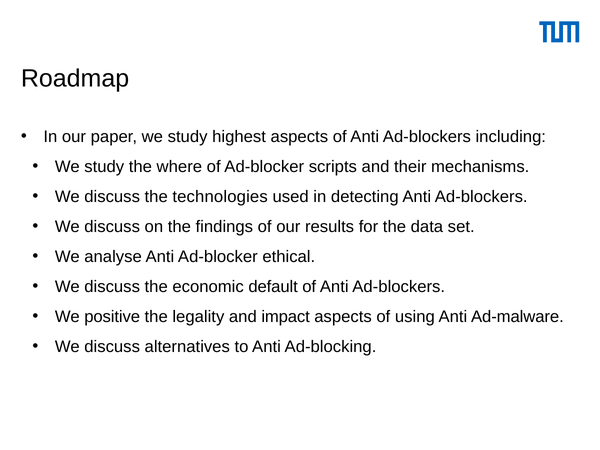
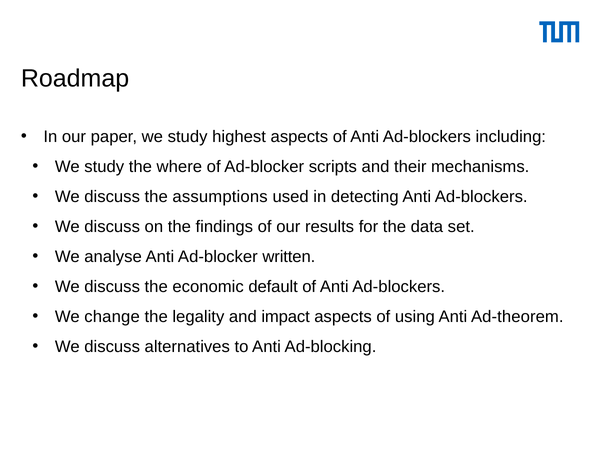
technologies: technologies -> assumptions (220, 197)
ethical: ethical -> written (289, 257)
positive: positive -> change (112, 317)
Ad-malware: Ad-malware -> Ad-theorem (517, 317)
